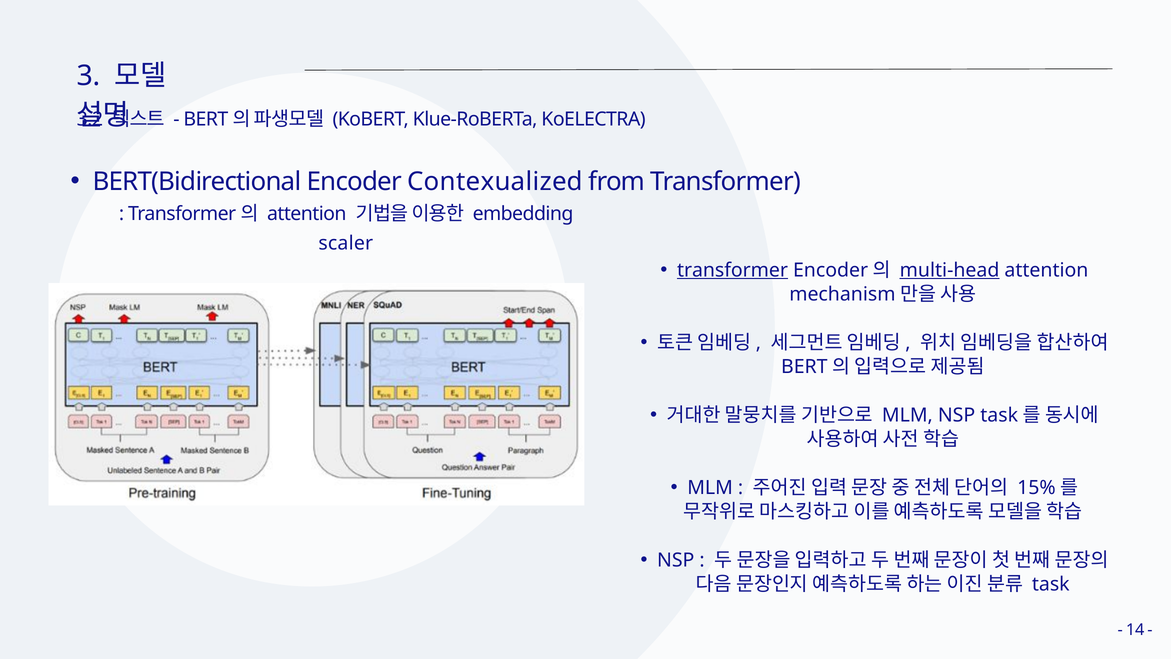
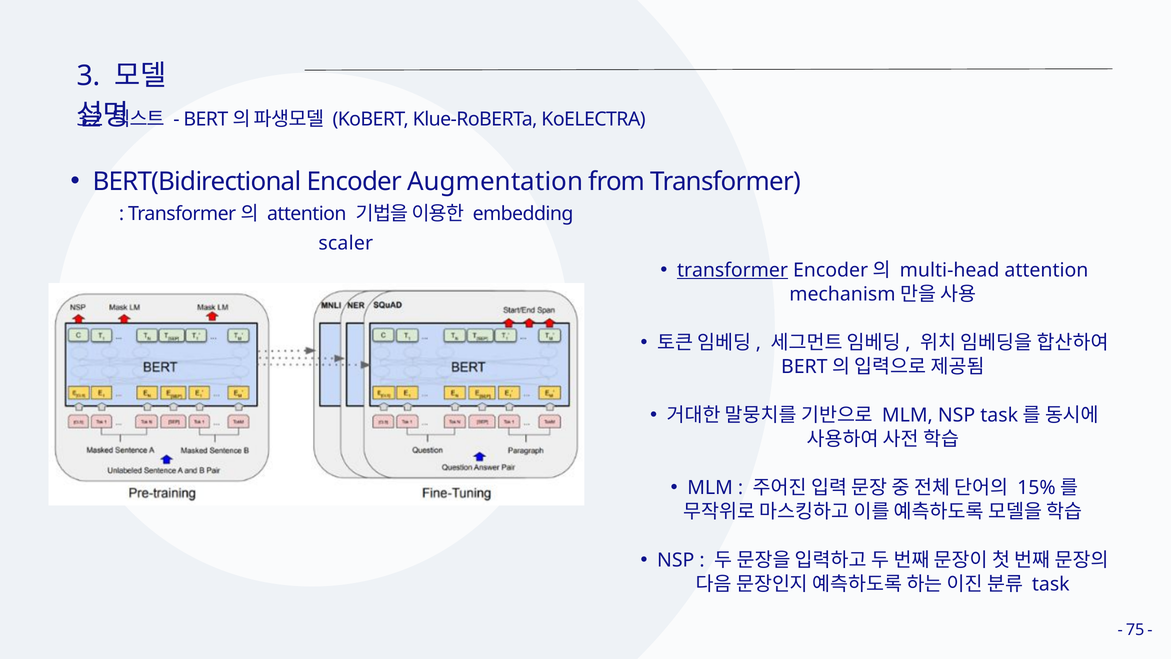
Contexualized: Contexualized -> Augmentation (495, 182)
multi-head underline: present -> none (950, 270)
14: 14 -> 75 (1135, 629)
